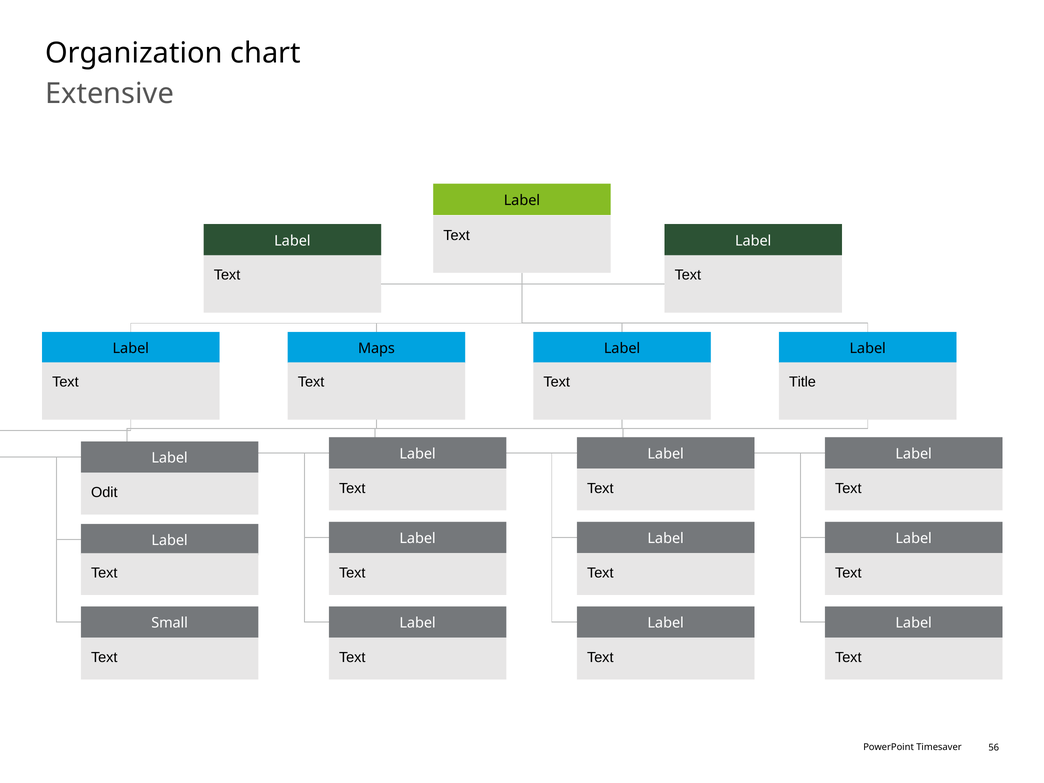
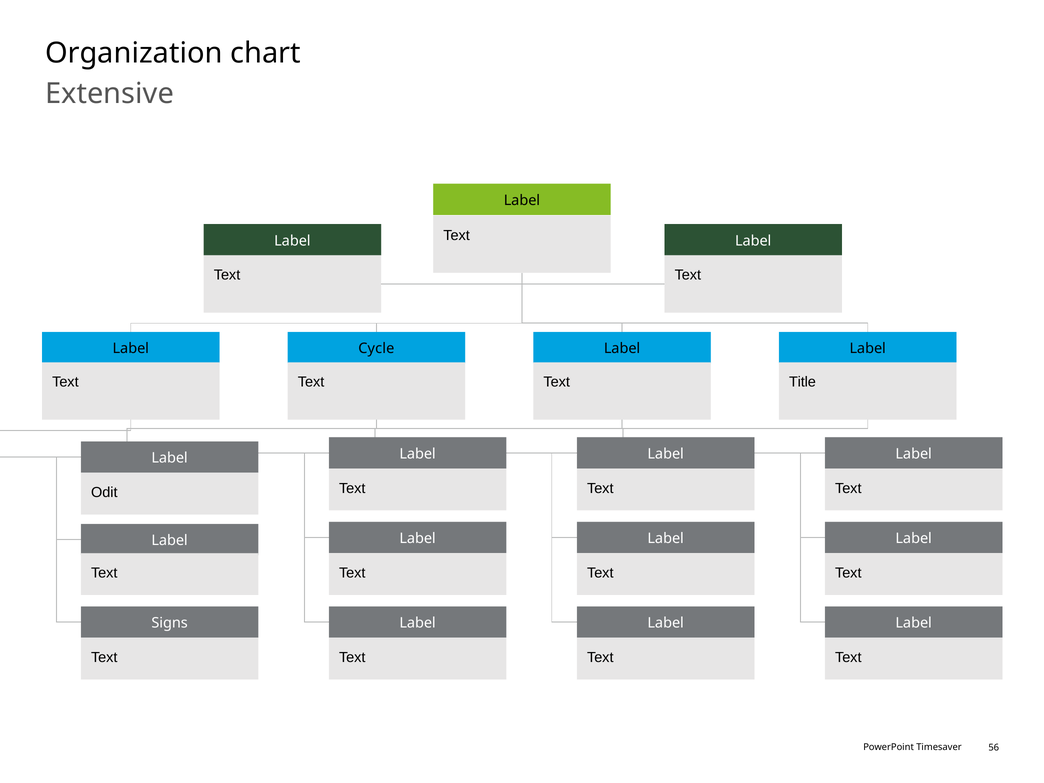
Maps: Maps -> Cycle (376, 349)
Small: Small -> Signs (170, 623)
